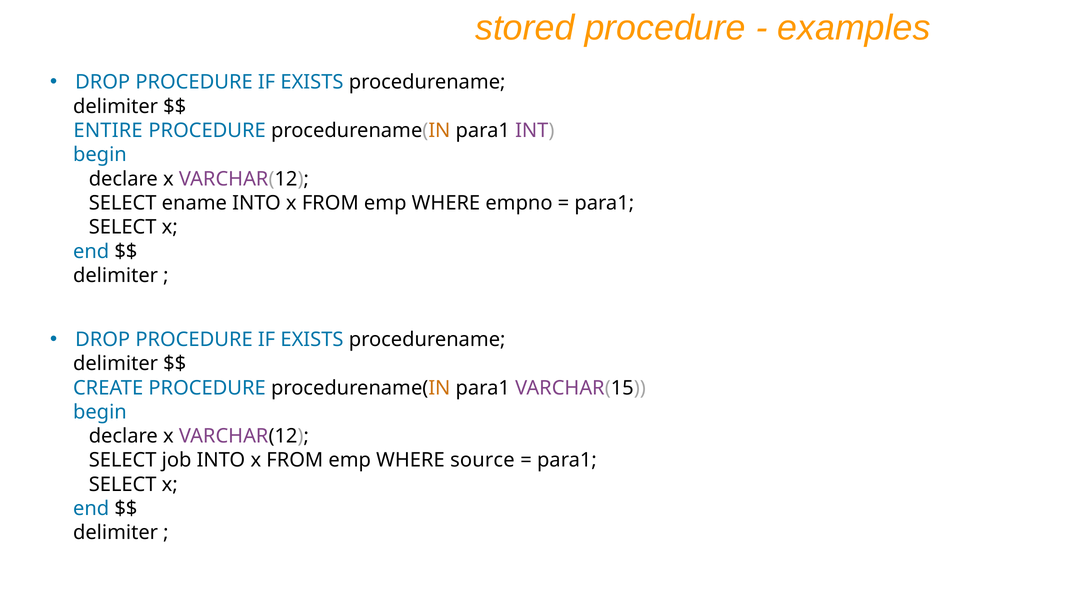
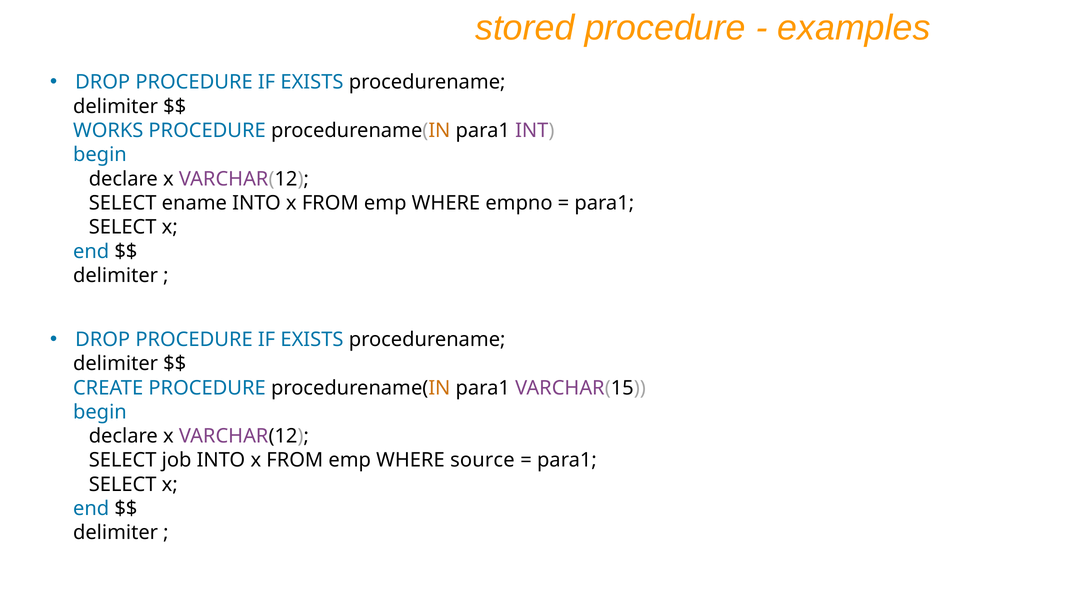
ENTIRE: ENTIRE -> WORKS (108, 131)
